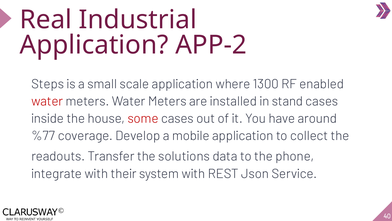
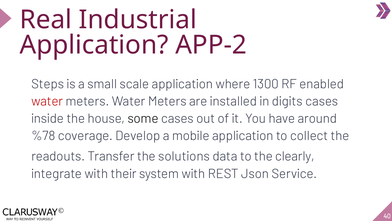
stand: stand -> digits (287, 101)
some colour: red -> black (143, 118)
%77: %77 -> %78 (43, 136)
phone: phone -> clearly (295, 156)
